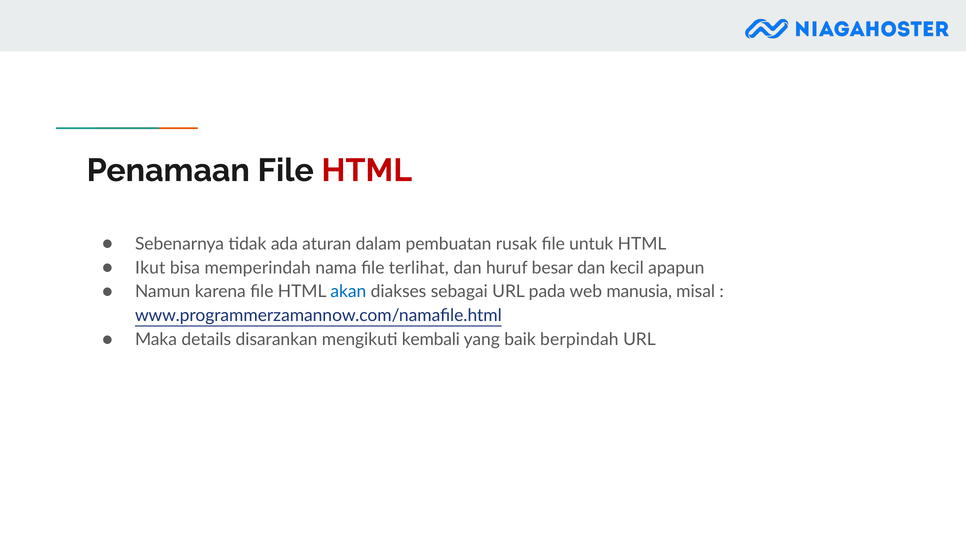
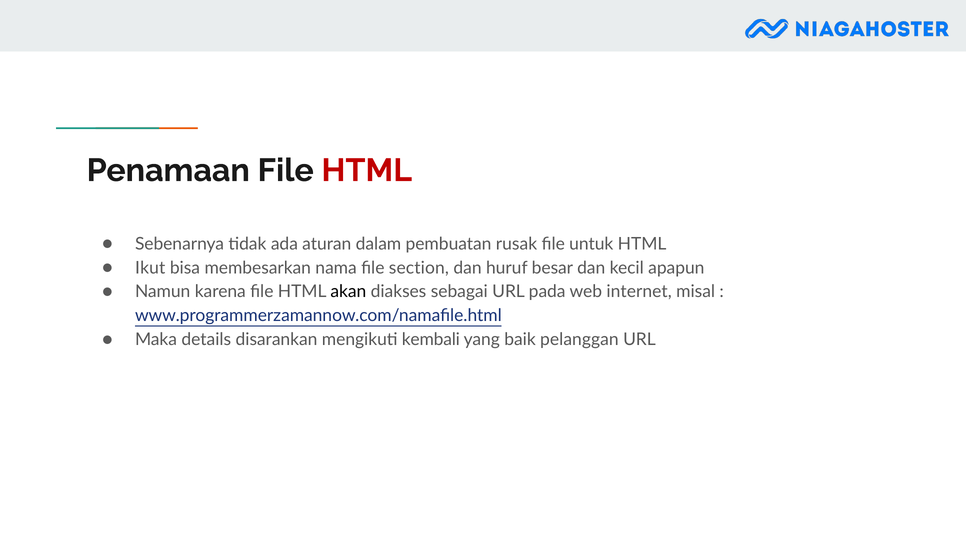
memperindah: memperindah -> membesarkan (258, 268)
terlihat: terlihat -> section (419, 268)
akan colour: blue -> black (348, 292)
manusia: manusia -> internet (639, 292)
berpindah: berpindah -> pelanggan (579, 340)
